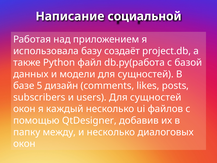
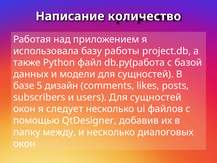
социальной: социальной -> количество (144, 16)
создаёт: создаёт -> работы (122, 51)
каждый: каждый -> следует (65, 109)
